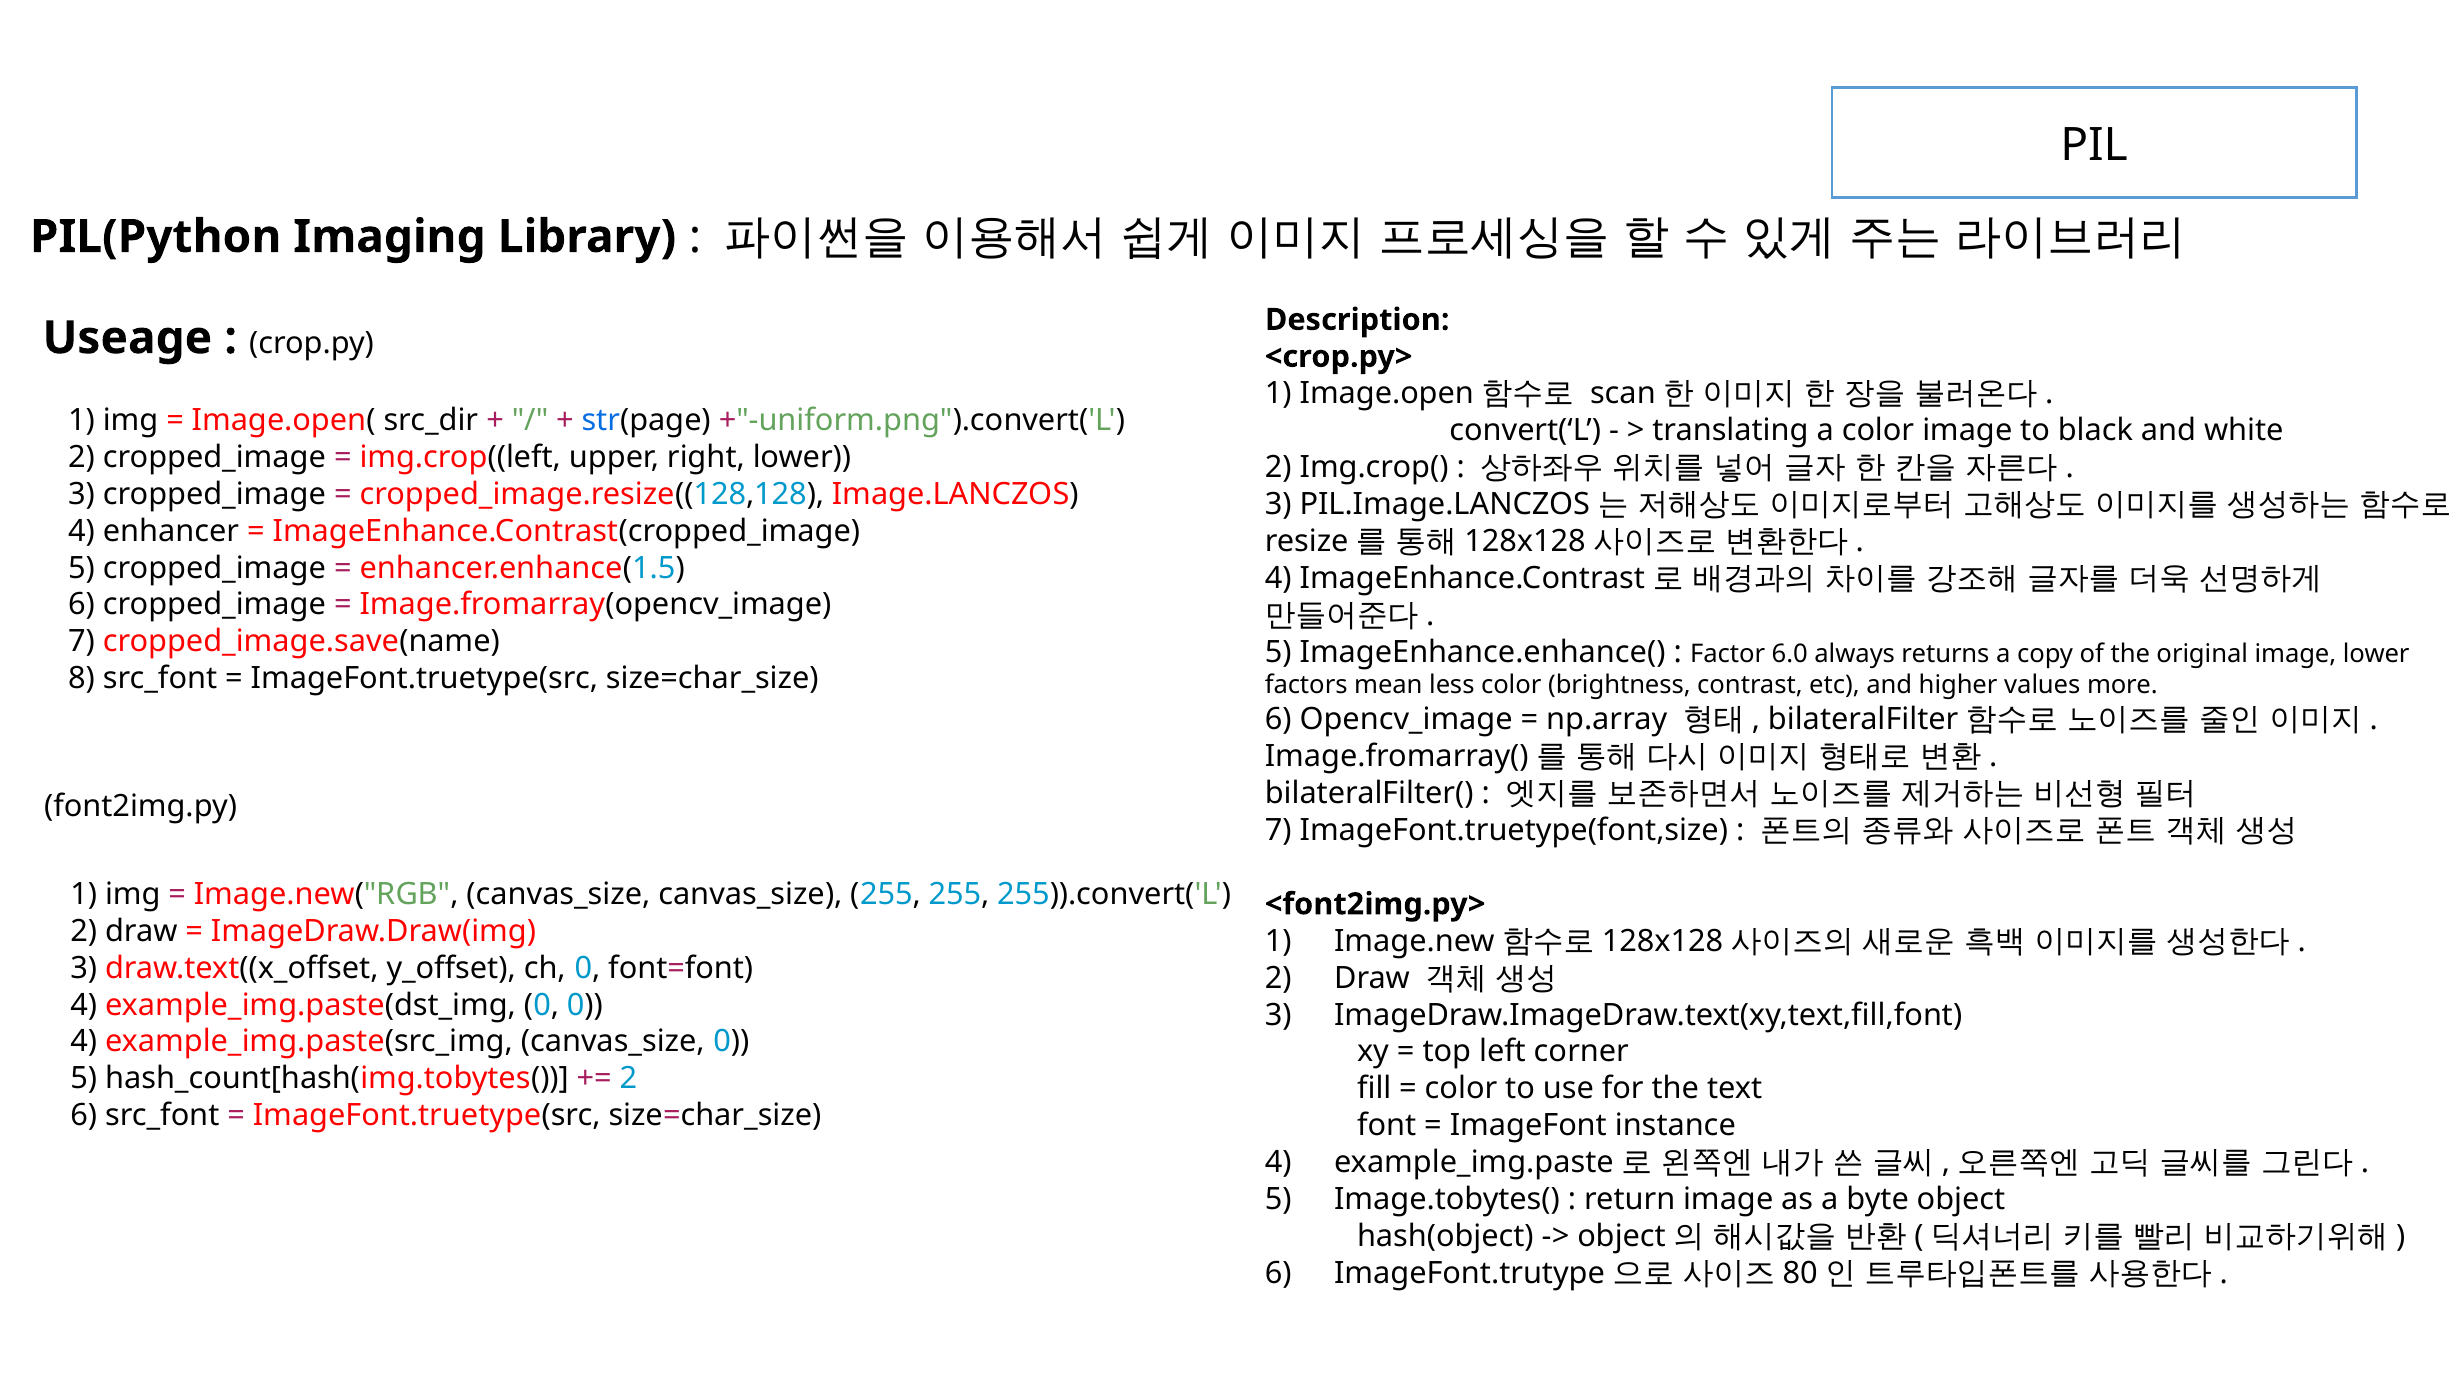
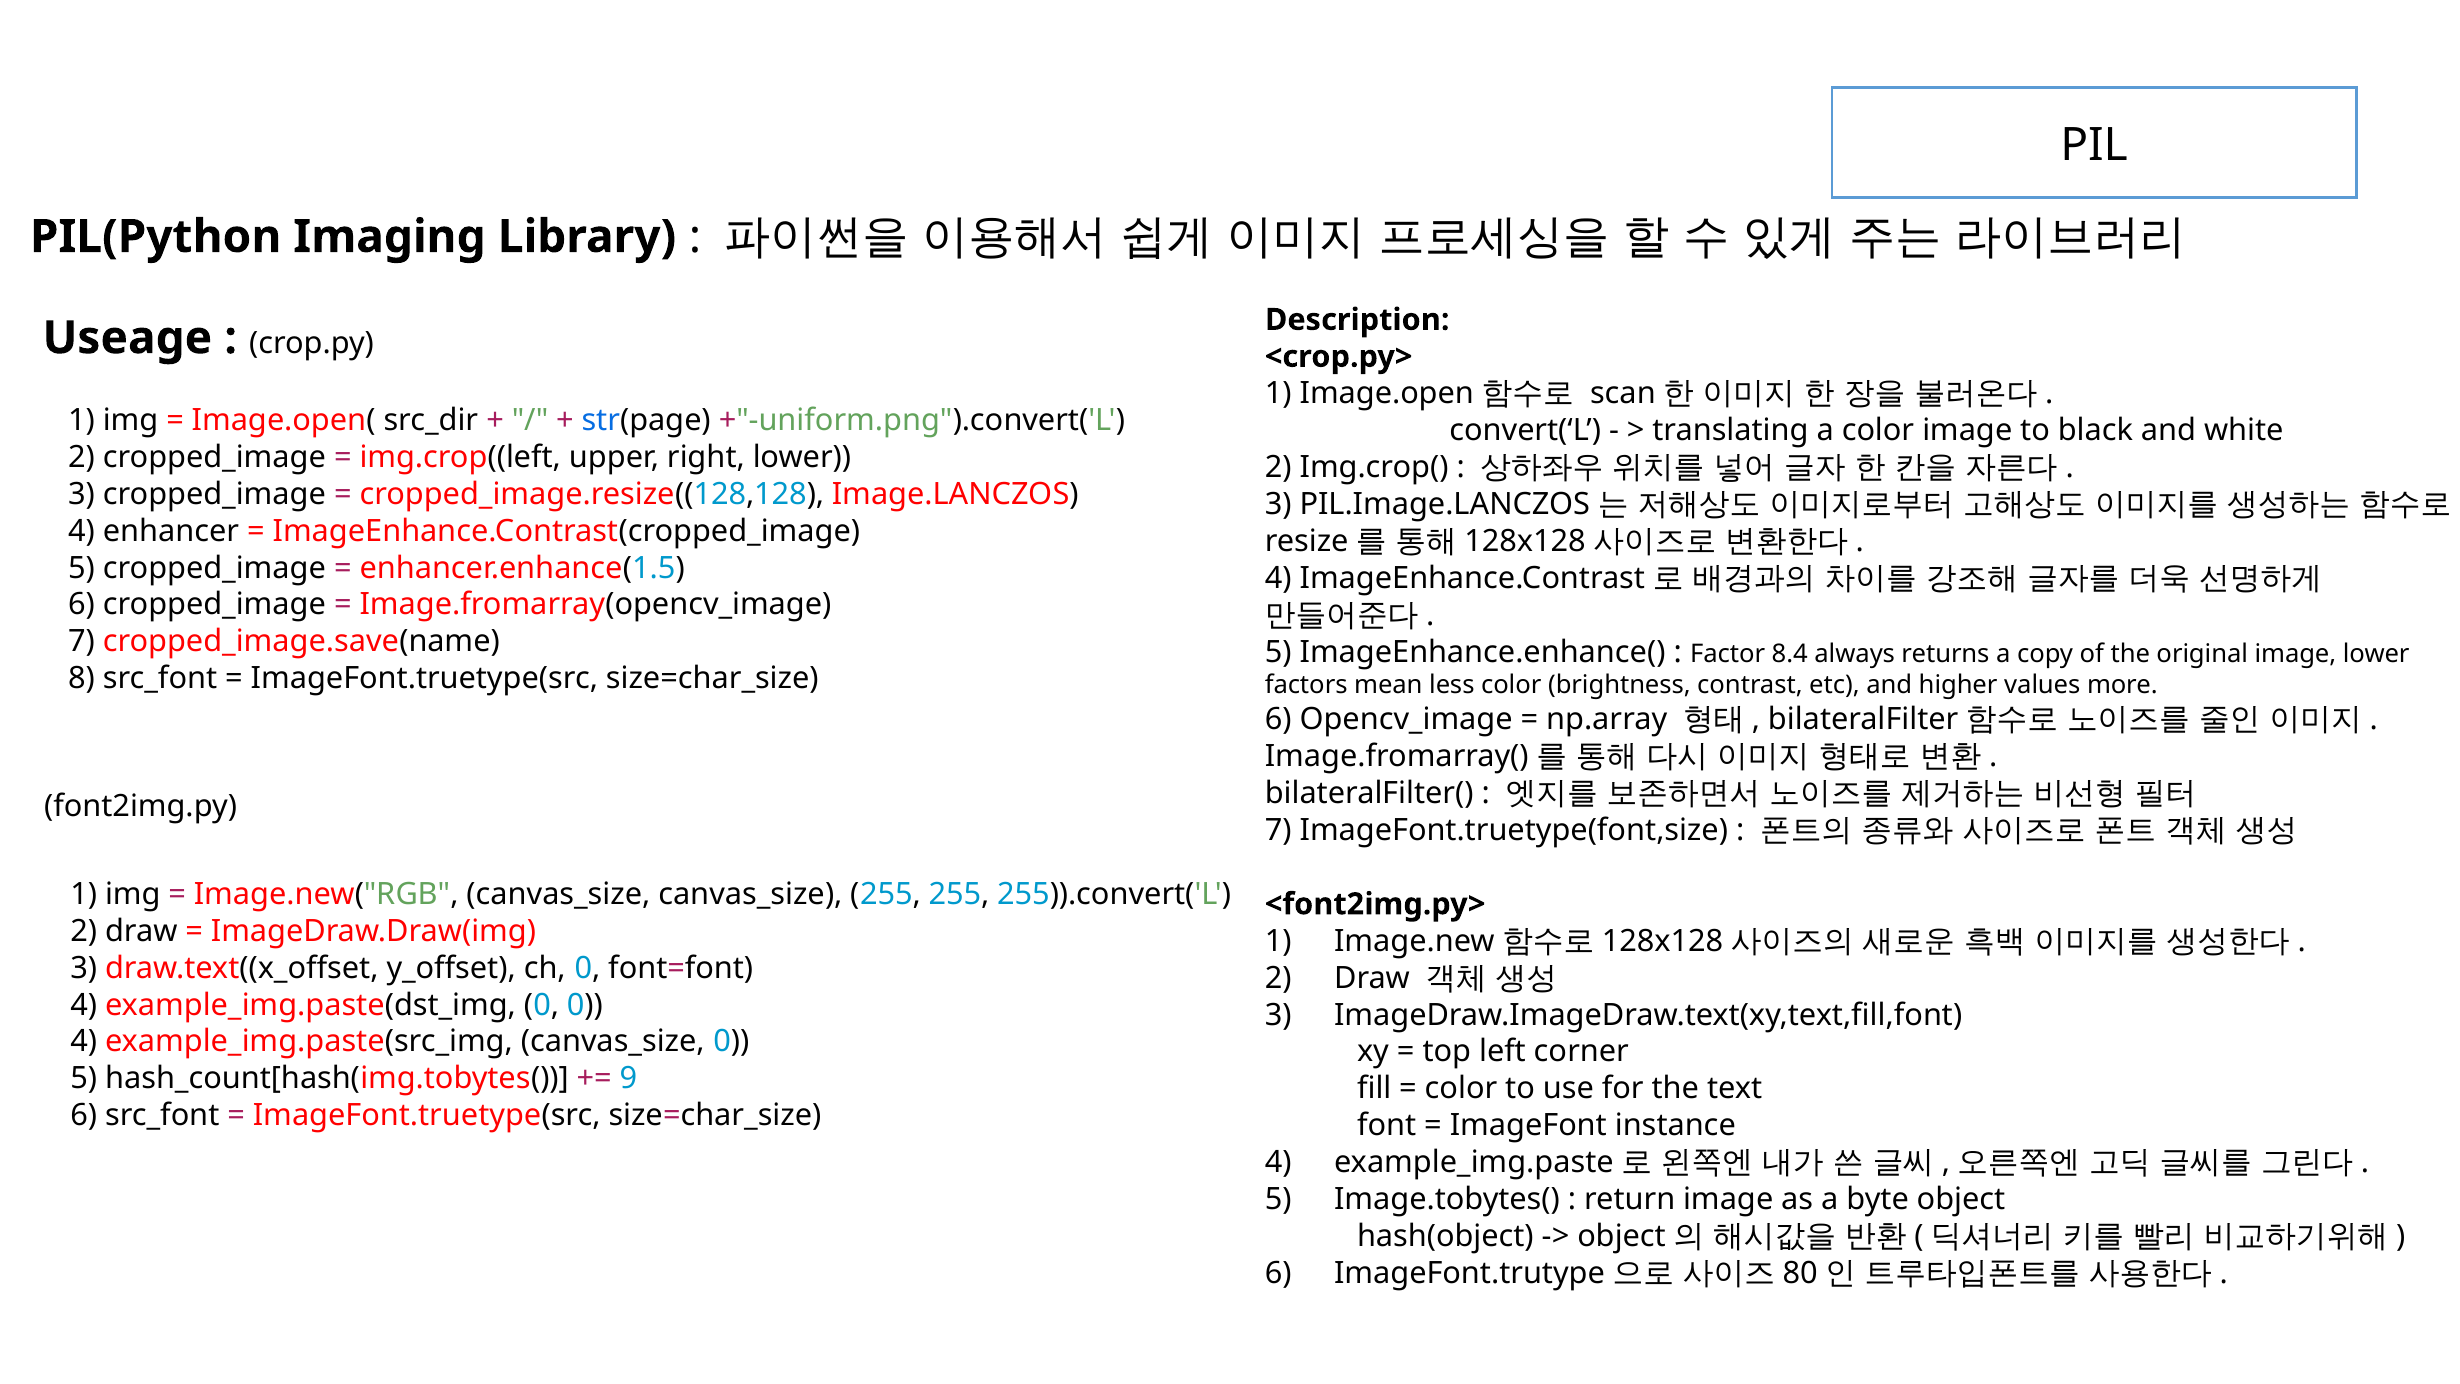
6.0: 6.0 -> 8.4 (1790, 653)
2: 2 -> 9 (628, 1078)
